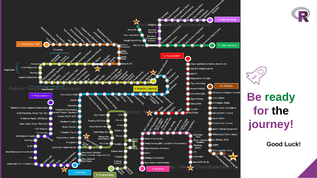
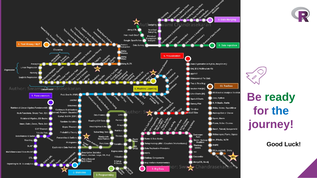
the colour: black -> blue (280, 111)
